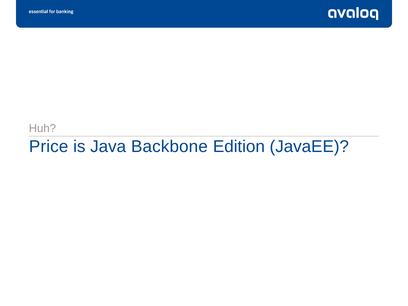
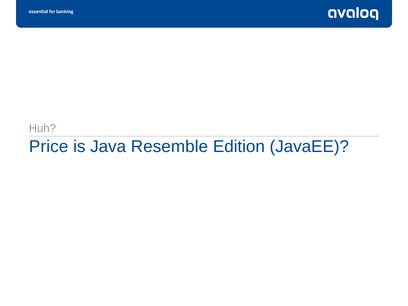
Backbone: Backbone -> Resemble (169, 147)
